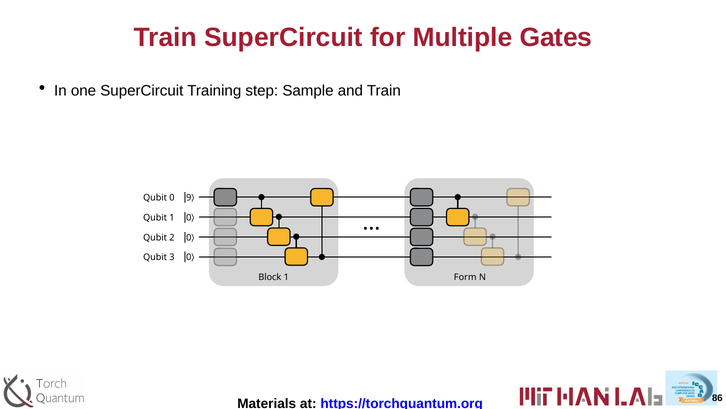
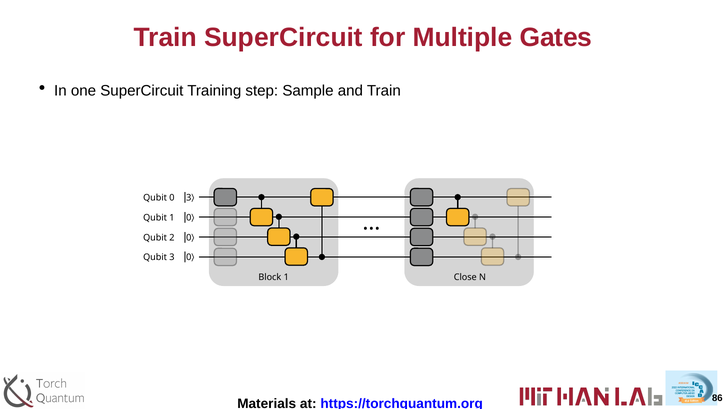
0 9: 9 -> 3 (189, 198)
Form: Form -> Close (465, 277)
